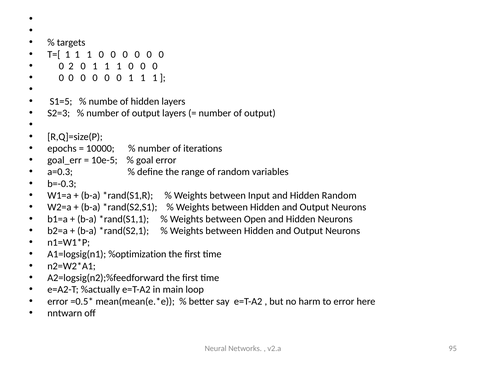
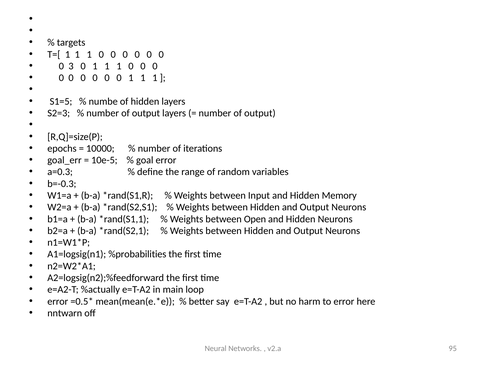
2: 2 -> 3 (71, 66)
Hidden Random: Random -> Memory (339, 195)
%optimization: %optimization -> %probabilities (137, 254)
